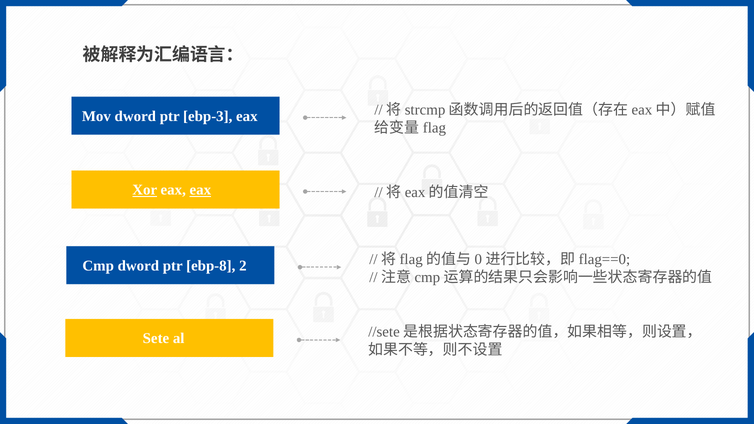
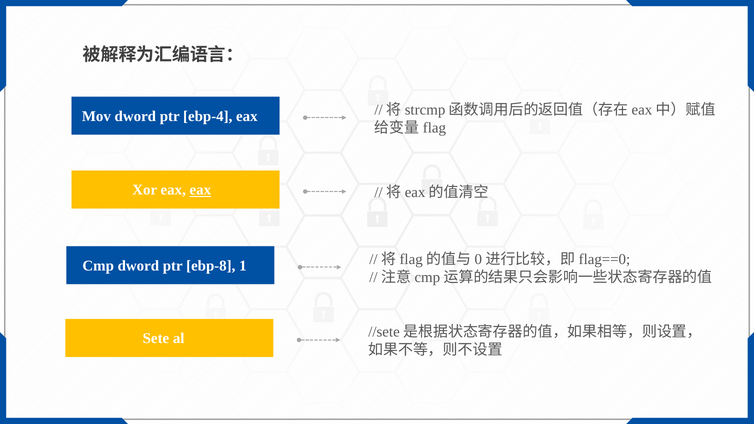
ebp-3: ebp-3 -> ebp-4 (208, 116)
Xor underline: present -> none (145, 190)
2: 2 -> 1 (243, 266)
